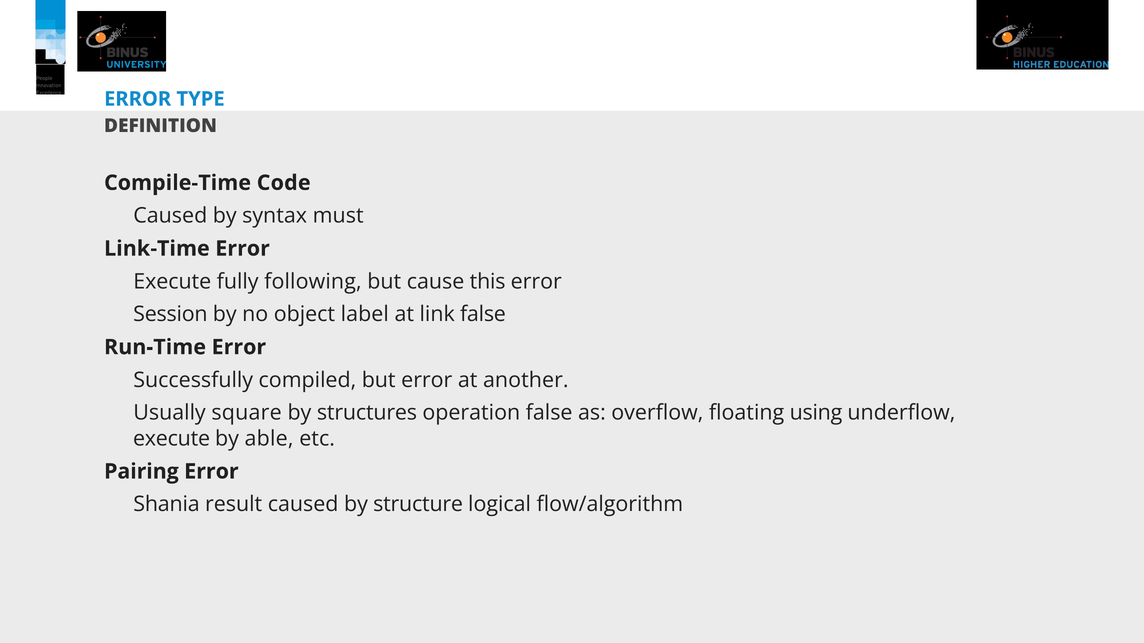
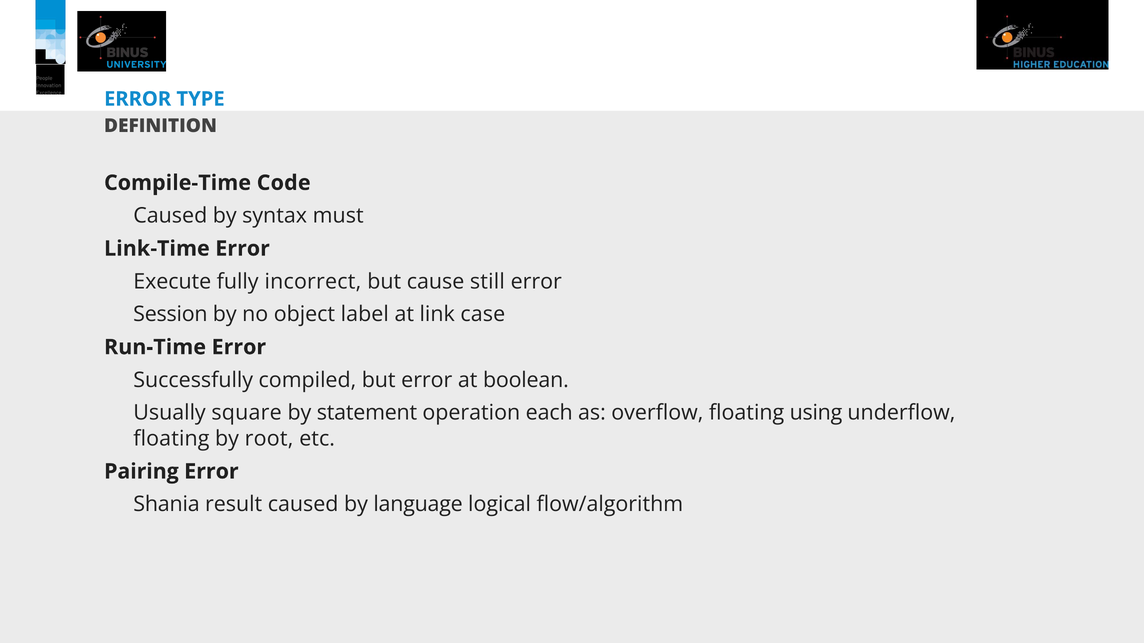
following: following -> incorrect (313, 282)
this: this -> still (487, 282)
link false: false -> case (483, 315)
another: another -> boolean (526, 380)
structures: structures -> statement (367, 413)
operation false: false -> each (549, 413)
execute: execute -> floating (171, 439)
able: able -> root (269, 439)
structure: structure -> language (418, 505)
